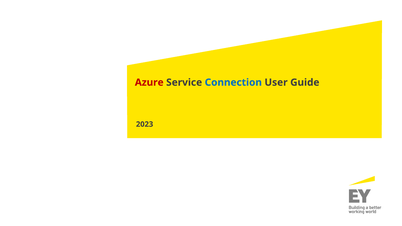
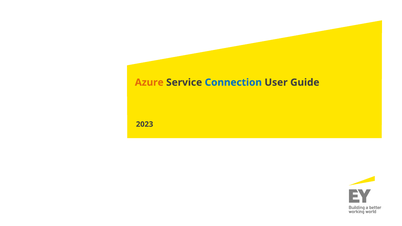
Azure colour: red -> orange (149, 82)
